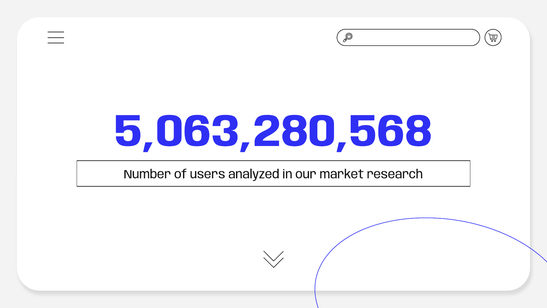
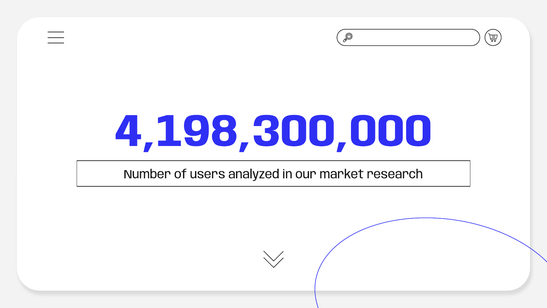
5,063,280,568: 5,063,280,568 -> 4,198,300,000 (273, 131)
